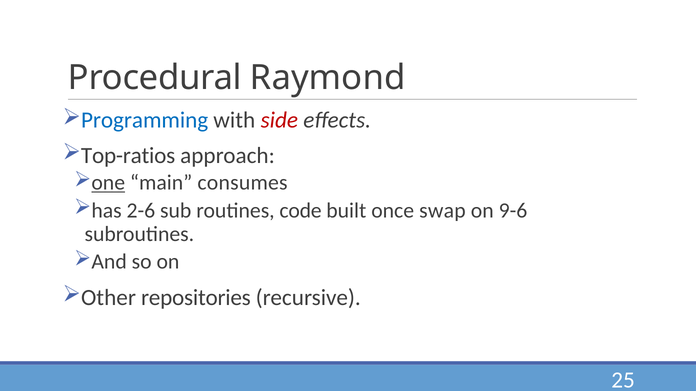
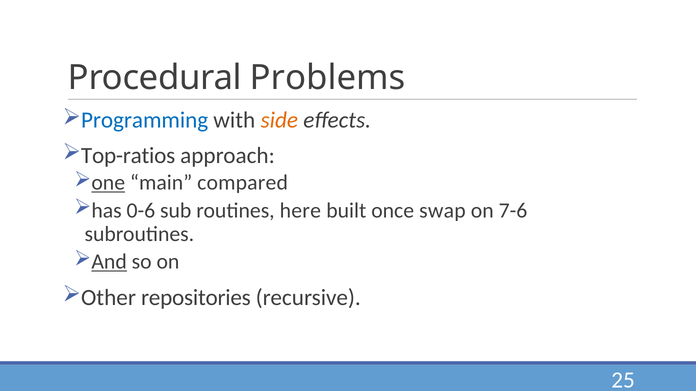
Raymond: Raymond -> Problems (328, 78)
side colour: red -> orange (279, 120)
consumes: consumes -> compared (243, 183)
2-6: 2-6 -> 0-6 (141, 211)
code: code -> here (300, 211)
9-6: 9-6 -> 7-6 (513, 211)
And underline: none -> present (109, 262)
